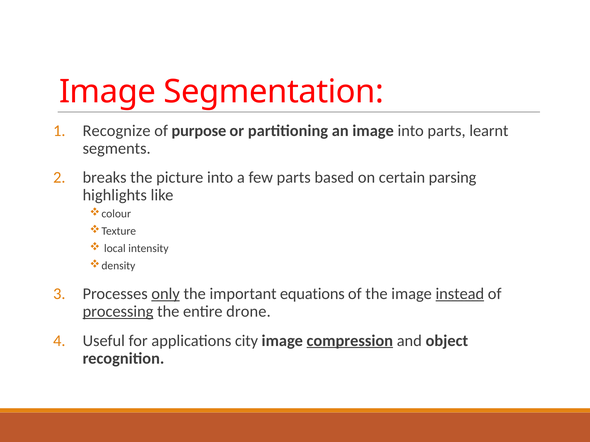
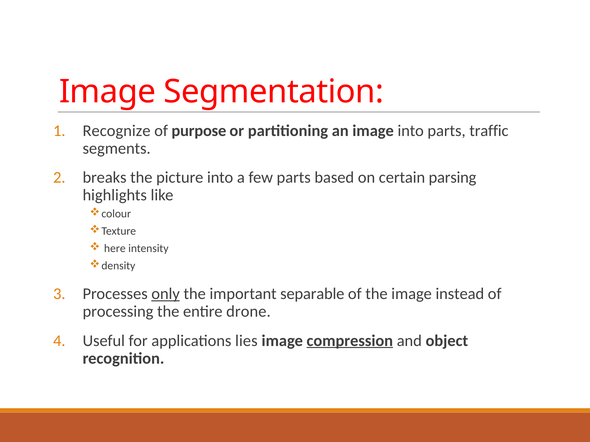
learnt: learnt -> traffic (489, 131)
local: local -> here (115, 249)
equations: equations -> separable (312, 294)
instead underline: present -> none (460, 294)
processing underline: present -> none (118, 312)
city: city -> lies (246, 341)
